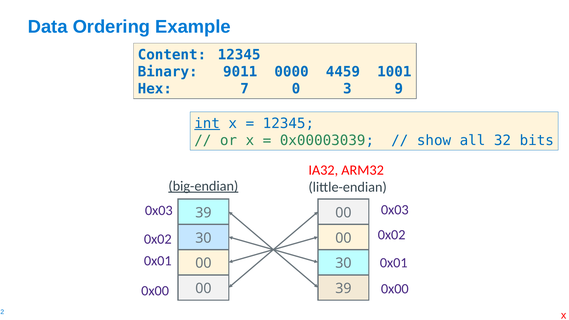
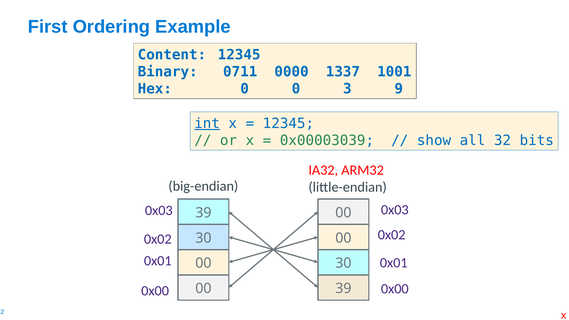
Data: Data -> First (48, 27)
9011: 9011 -> 0711 (240, 72)
4459: 4459 -> 1337 (343, 72)
Hex 7: 7 -> 0 (245, 89)
big-endian underline: present -> none (203, 186)
